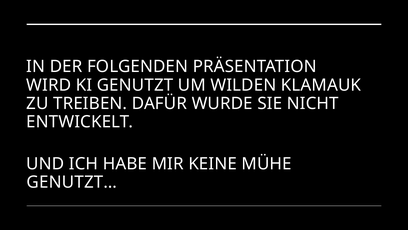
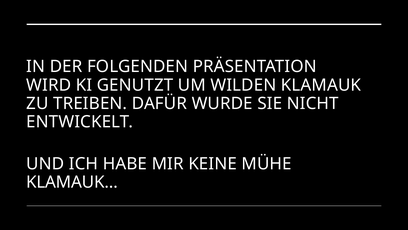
GENUTZT…: GENUTZT… -> KLAMAUK… (72, 182)
